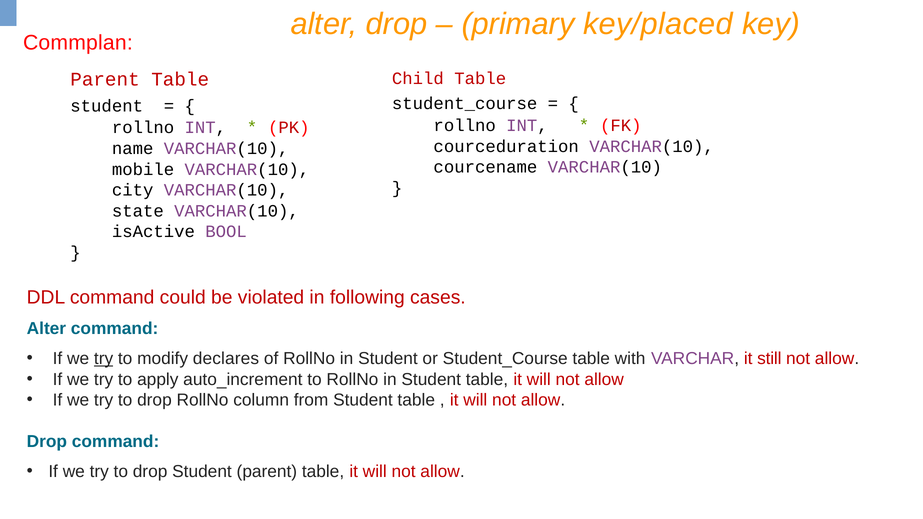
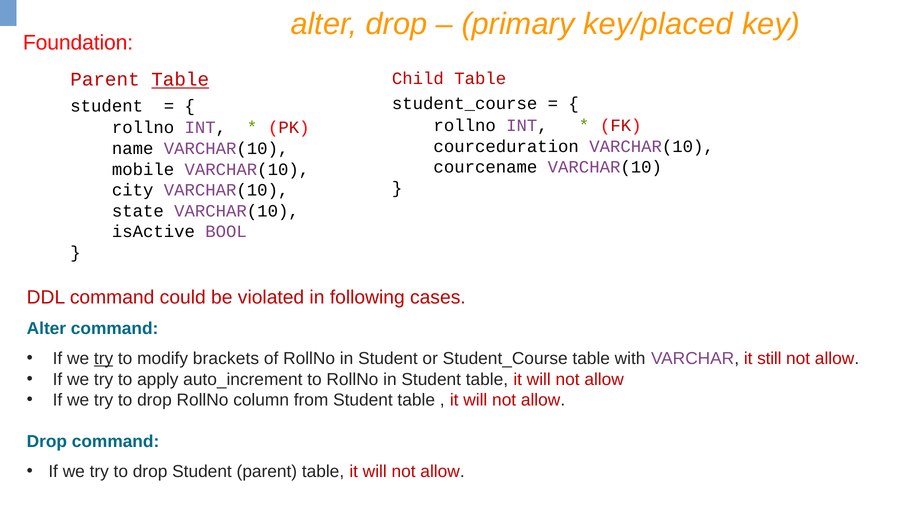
Commplan: Commplan -> Foundation (78, 43)
Table underline: none -> present (180, 80)
declares: declares -> brackets (226, 359)
